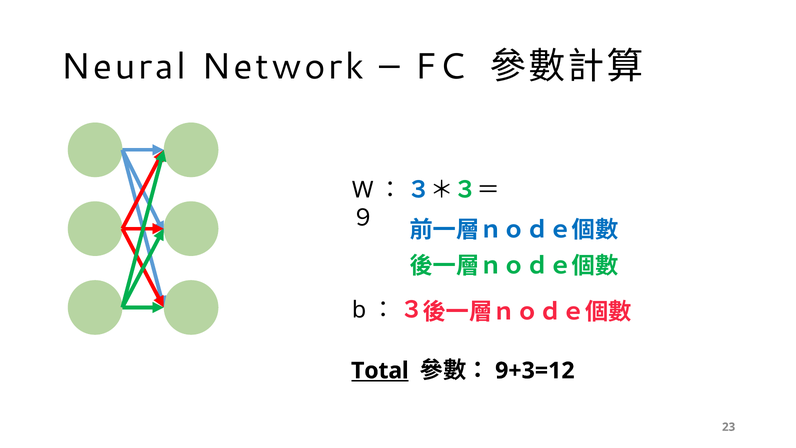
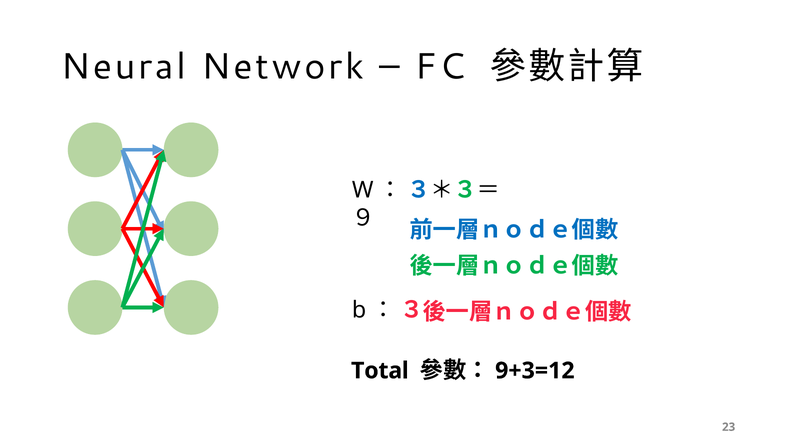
Total underline: present -> none (380, 370)
